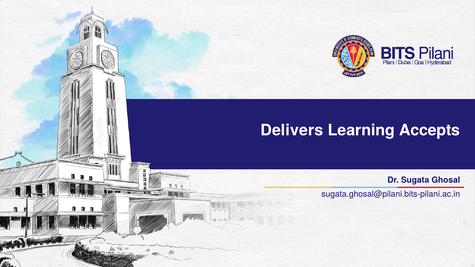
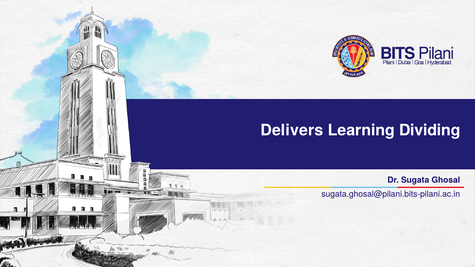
Accepts: Accepts -> Dividing (430, 130)
